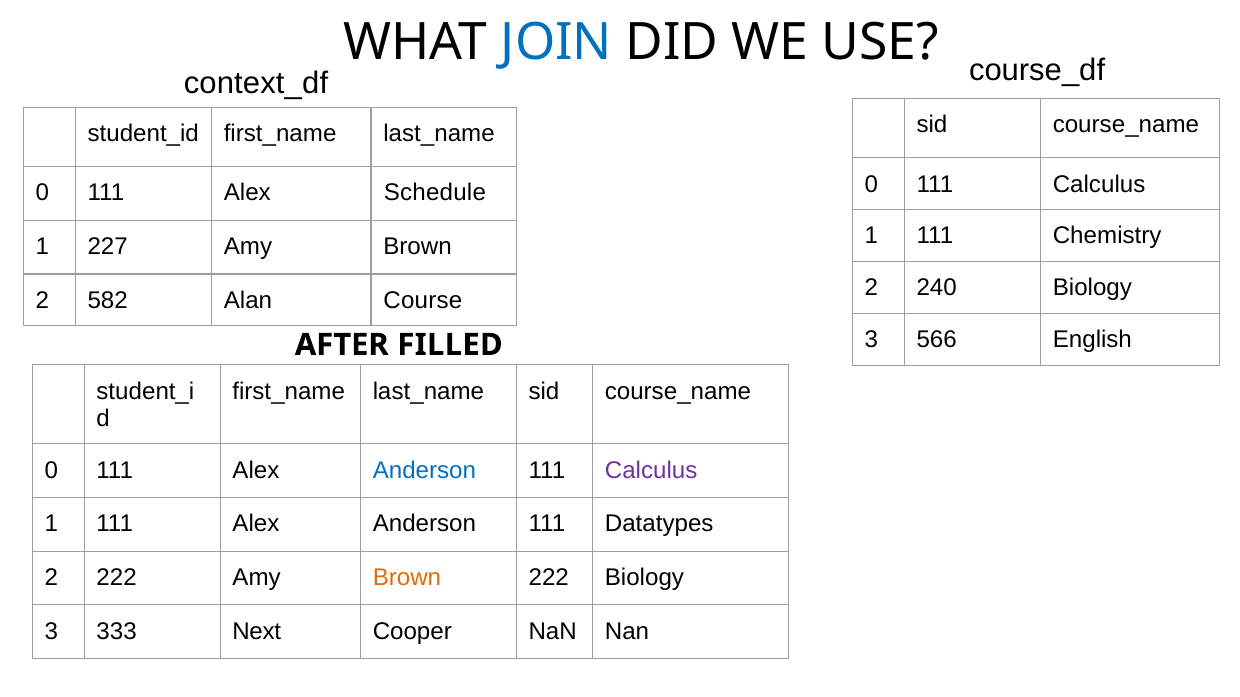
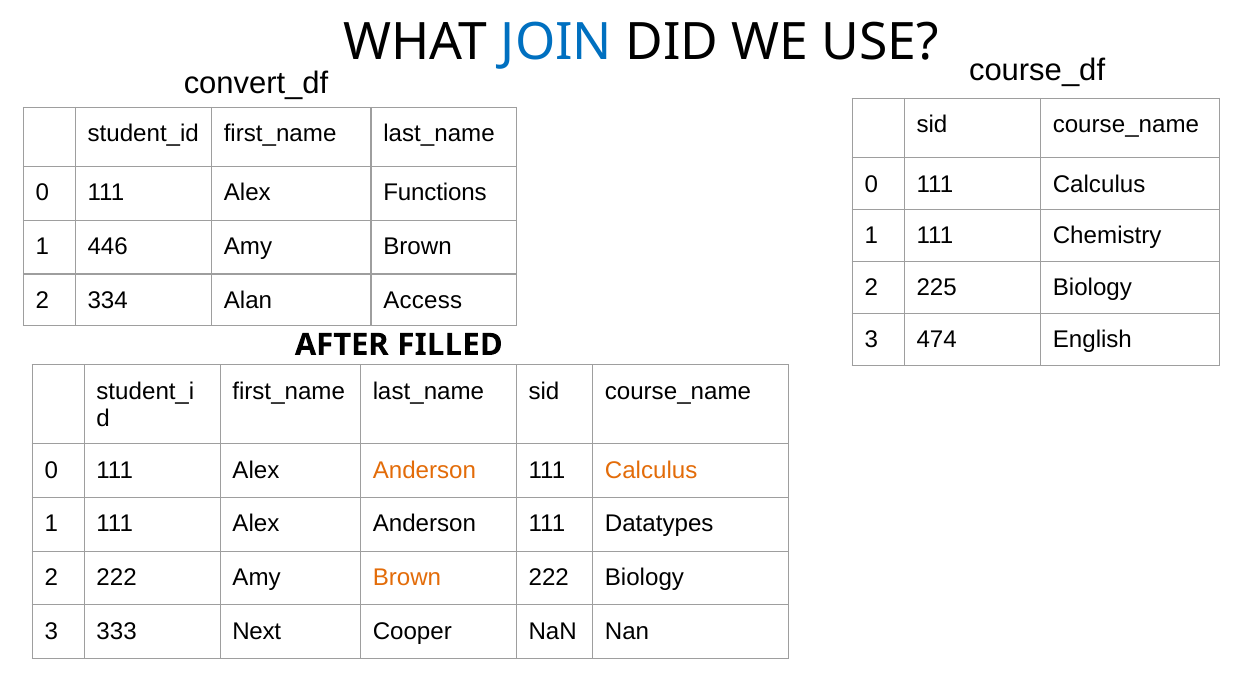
context_df: context_df -> convert_df (256, 83)
Schedule: Schedule -> Functions (435, 193)
227: 227 -> 446 (108, 247)
240: 240 -> 225 (937, 288)
582: 582 -> 334 (108, 301)
Course: Course -> Access (423, 301)
566: 566 -> 474 (937, 340)
Anderson colour: blue -> orange (424, 470)
Calculus colour: purple -> orange (651, 470)
